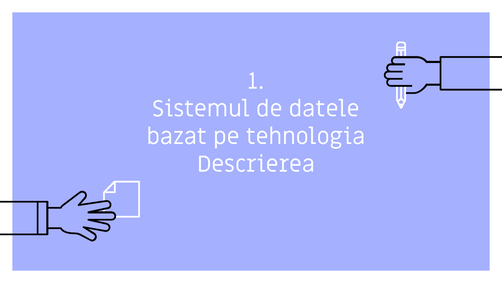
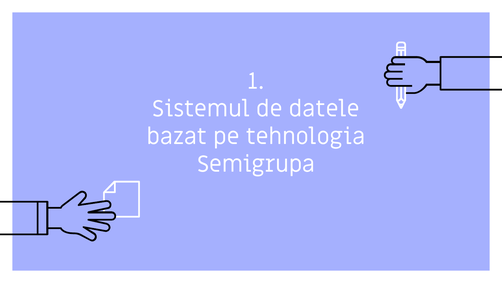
Descrierea: Descrierea -> Semigrupa (256, 164)
